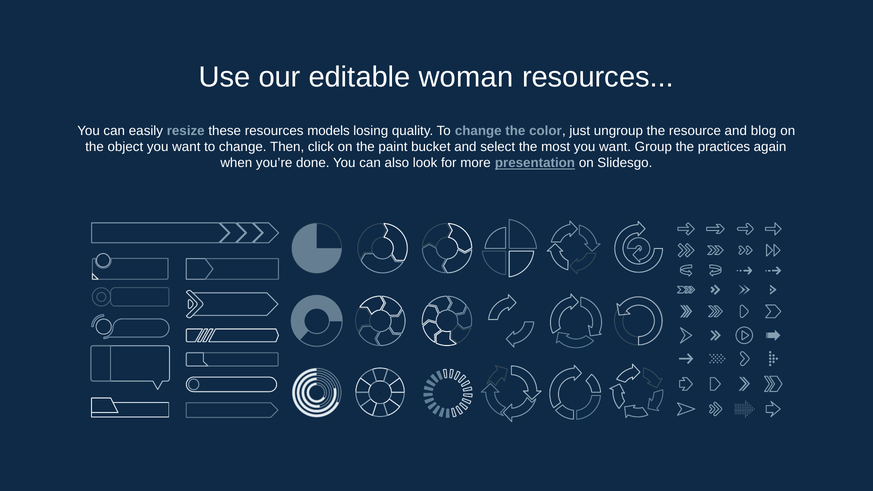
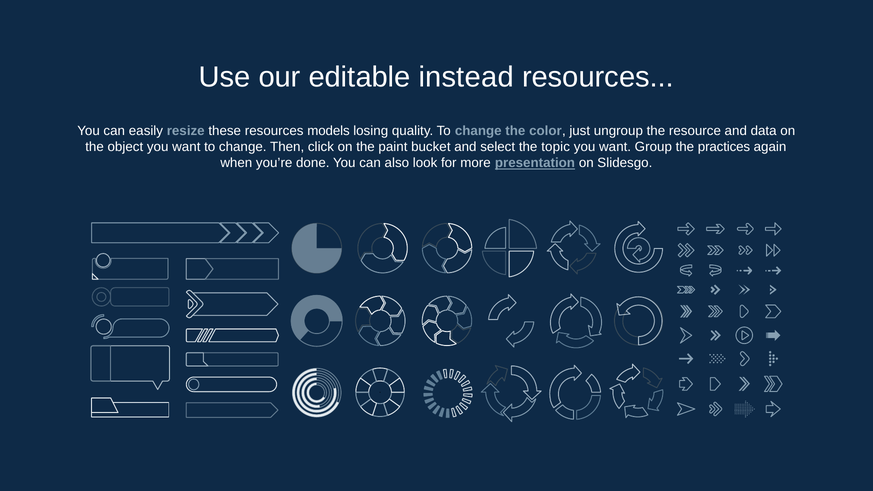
woman: woman -> instead (466, 77)
blog: blog -> data (764, 131)
most: most -> topic (556, 147)
